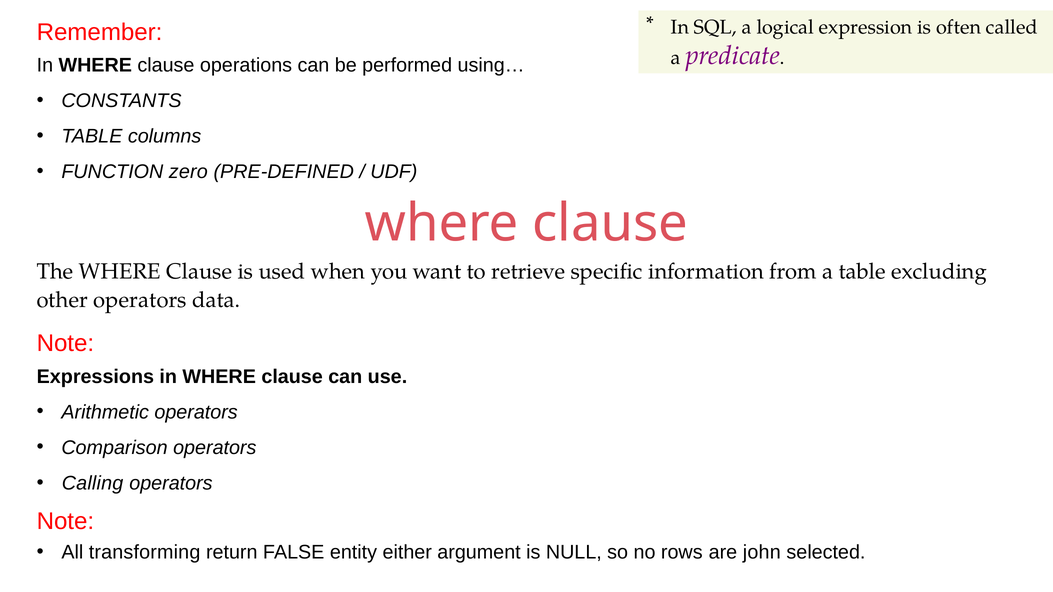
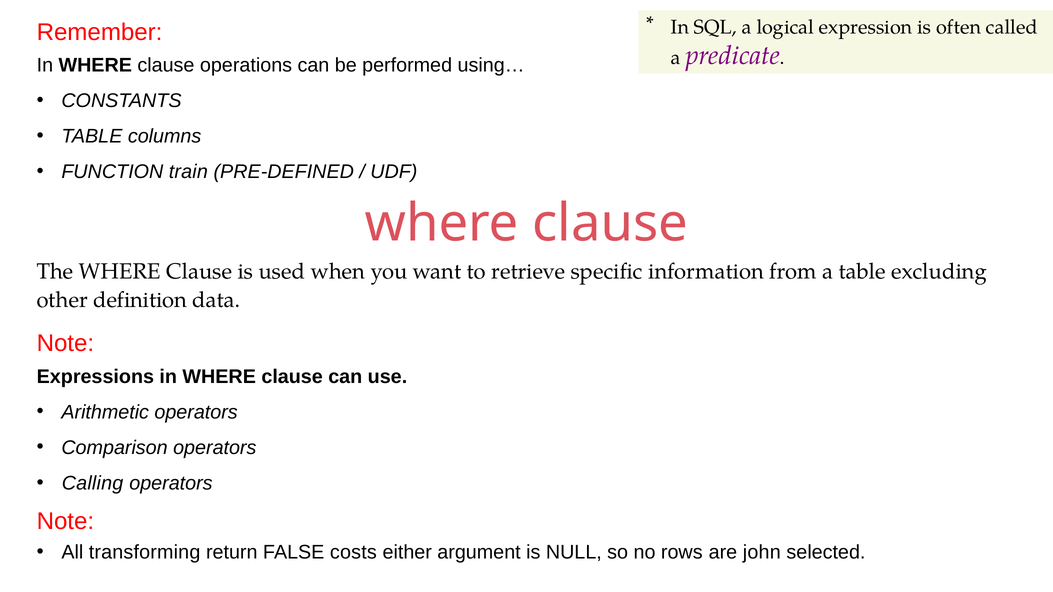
zero: zero -> train (188, 172)
other operators: operators -> definition (140, 300)
entity: entity -> costs (353, 553)
